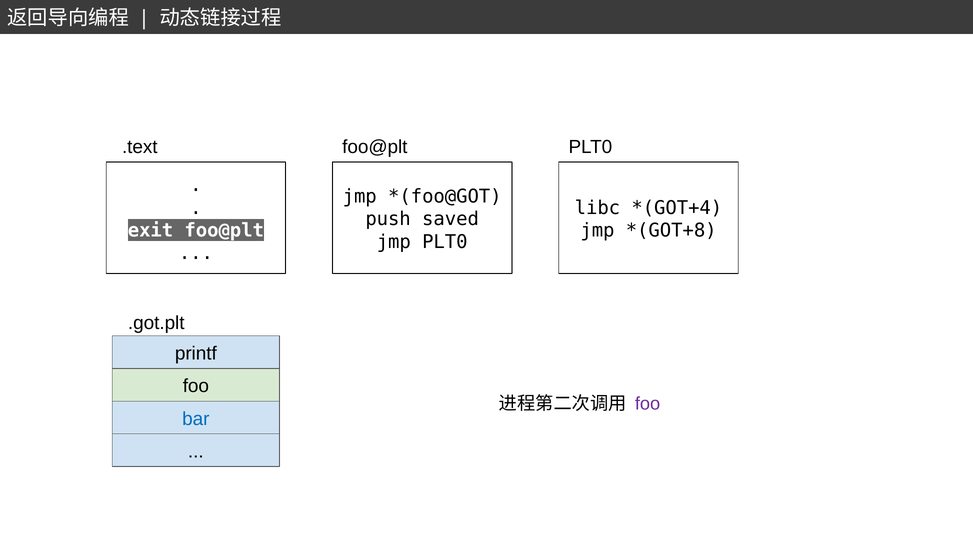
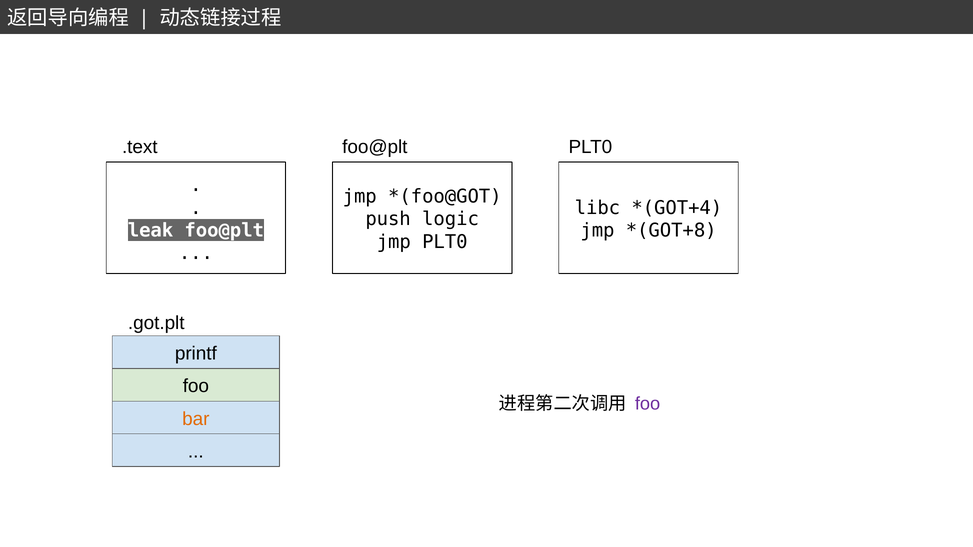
saved: saved -> logic (451, 219)
exit: exit -> leak (151, 231)
bar colour: blue -> orange (196, 419)
